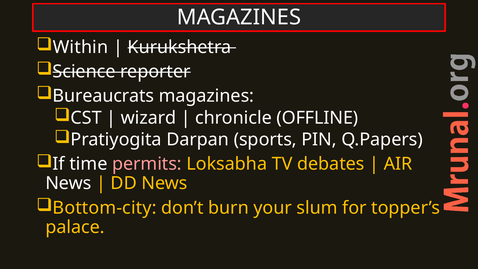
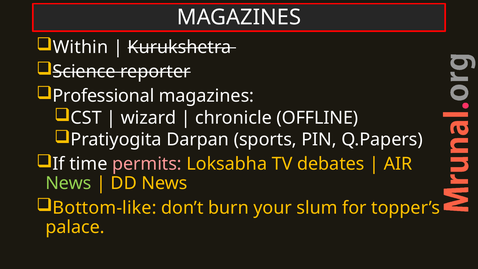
Bureaucrats: Bureaucrats -> Professional (103, 96)
News colour: white -> light green (68, 183)
Bottom-city: Bottom-city -> Bottom-like (105, 208)
